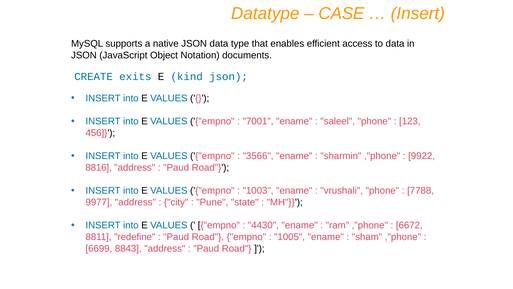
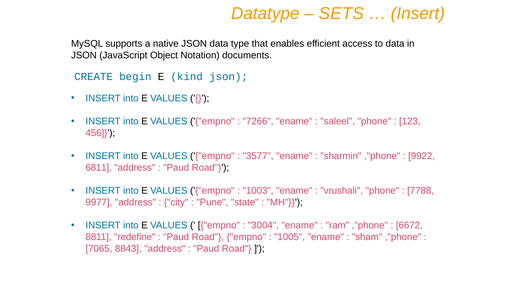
CASE: CASE -> SETS (341, 13)
exits: exits -> begin (135, 76)
7001: 7001 -> 7266 (258, 121)
3566: 3566 -> 3577 (258, 156)
8816: 8816 -> 6811 (99, 167)
4430: 4430 -> 3004 (263, 225)
6699: 6699 -> 7065 (99, 248)
